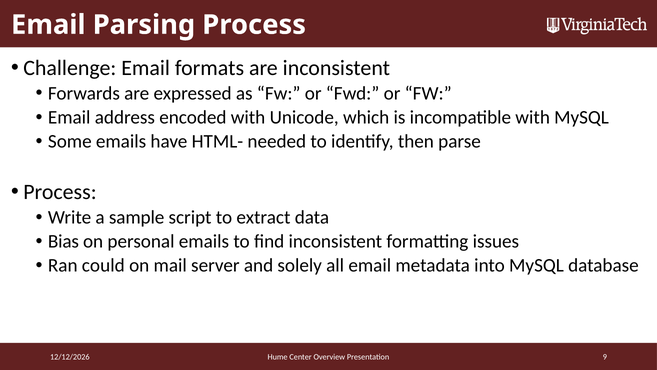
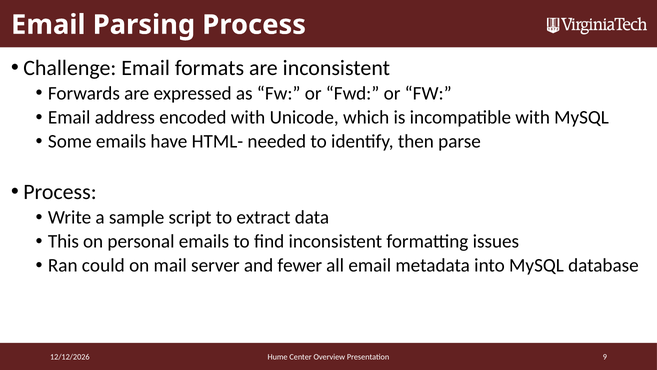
Bias: Bias -> This (63, 241)
solely: solely -> fewer (300, 265)
